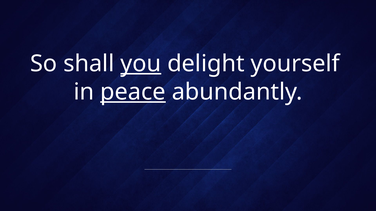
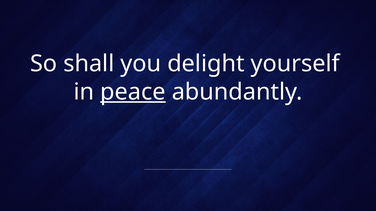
you underline: present -> none (141, 64)
